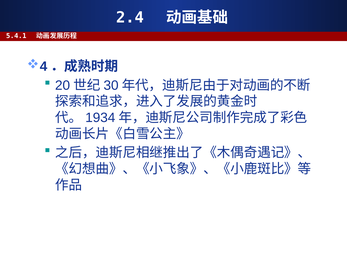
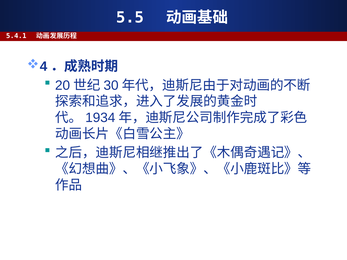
2.4: 2.4 -> 5.5 (130, 18)
